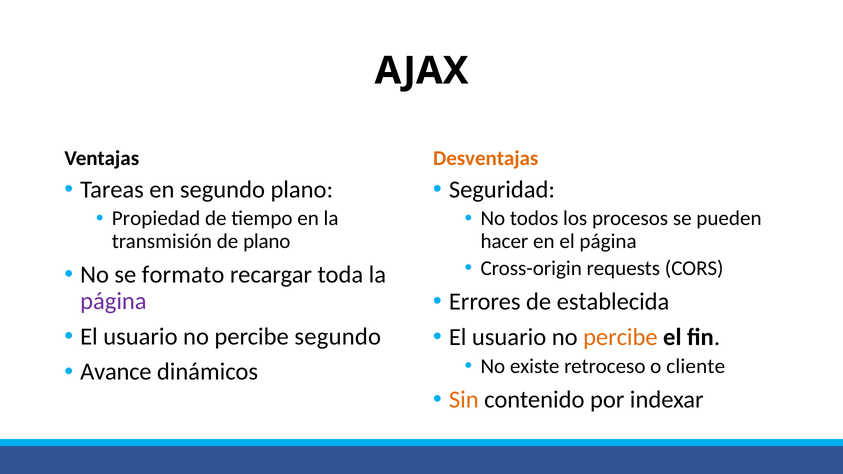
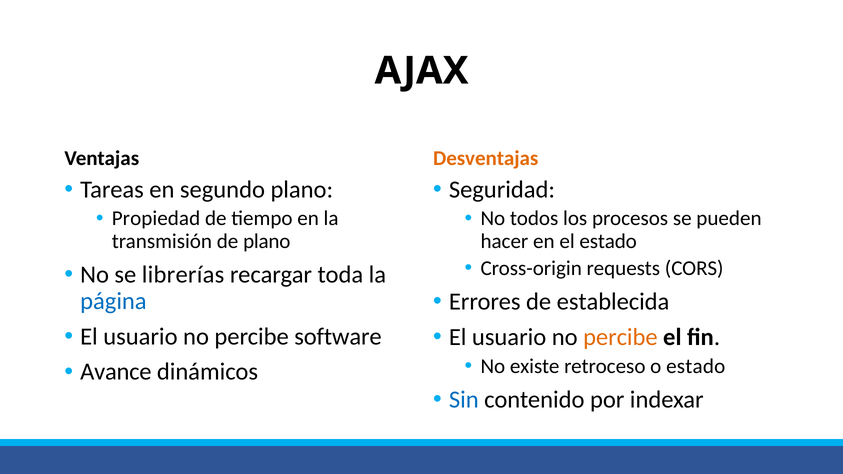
el página: página -> estado (608, 241)
formato: formato -> librerías (183, 275)
página colour: purple -> blue (113, 301)
percibe segundo: segundo -> software (338, 337)
o cliente: cliente -> estado (696, 366)
Sin colour: orange -> blue (464, 400)
